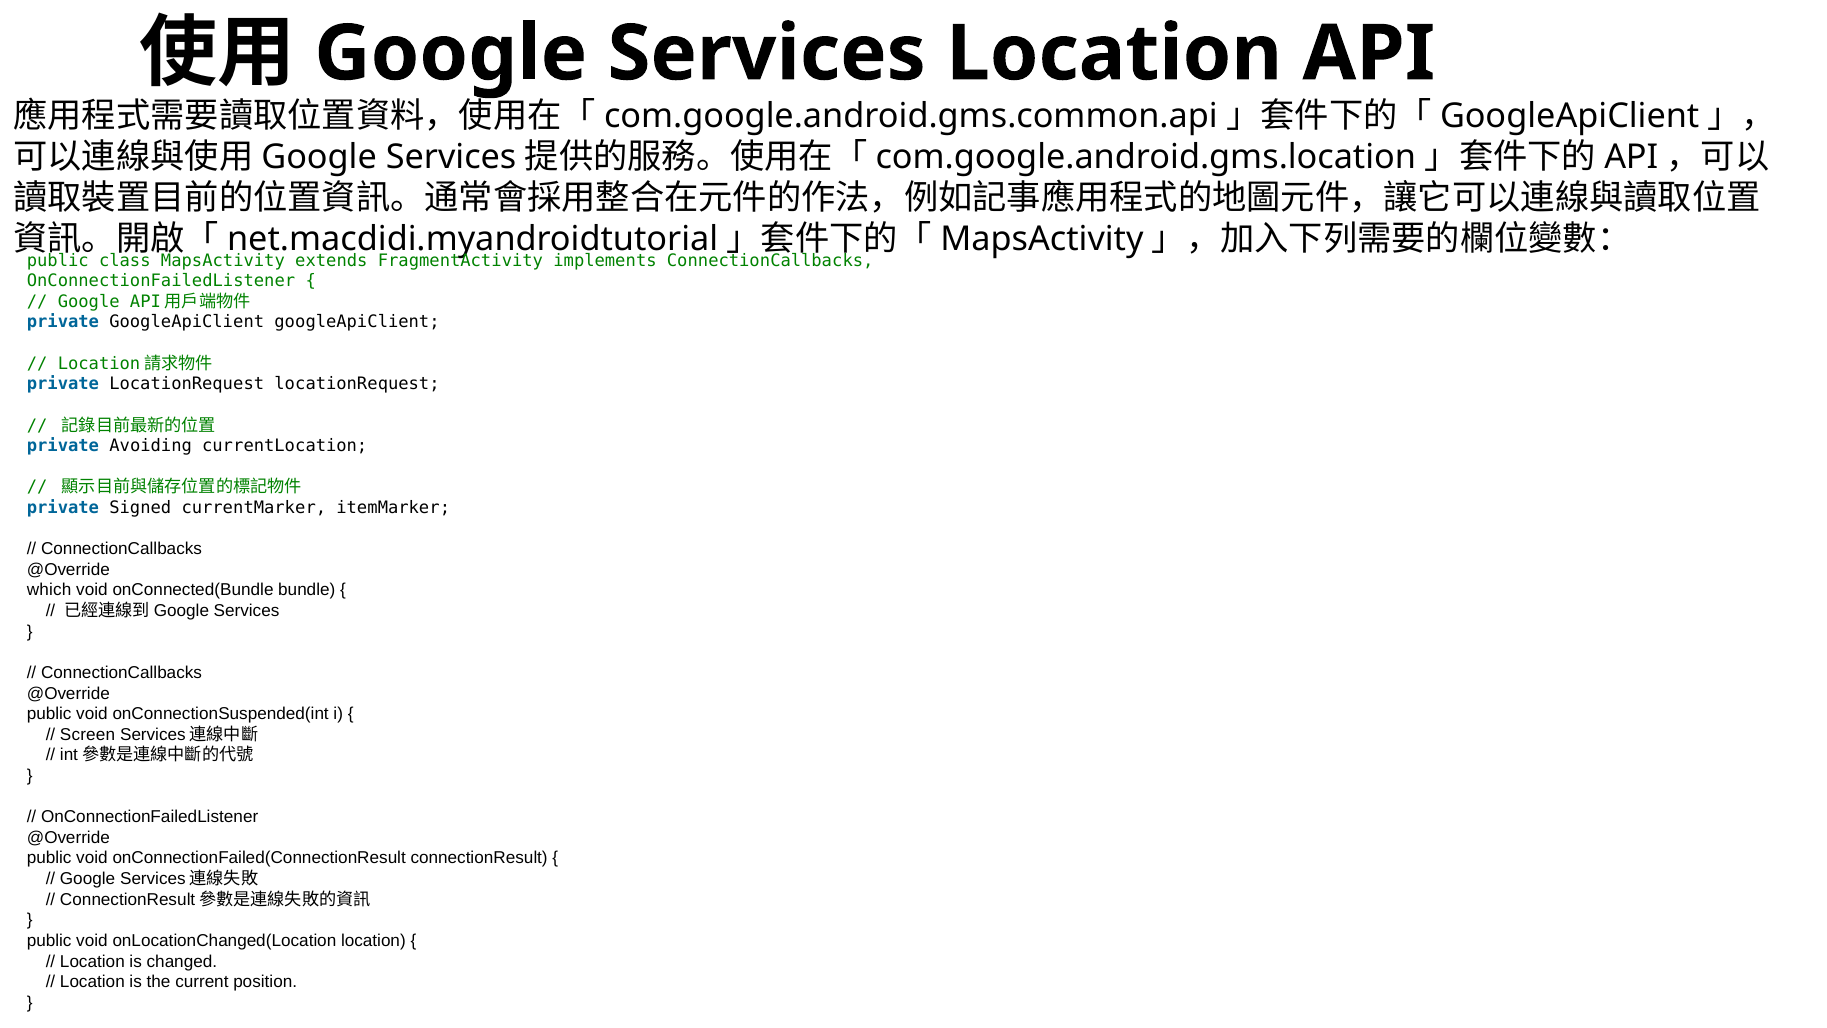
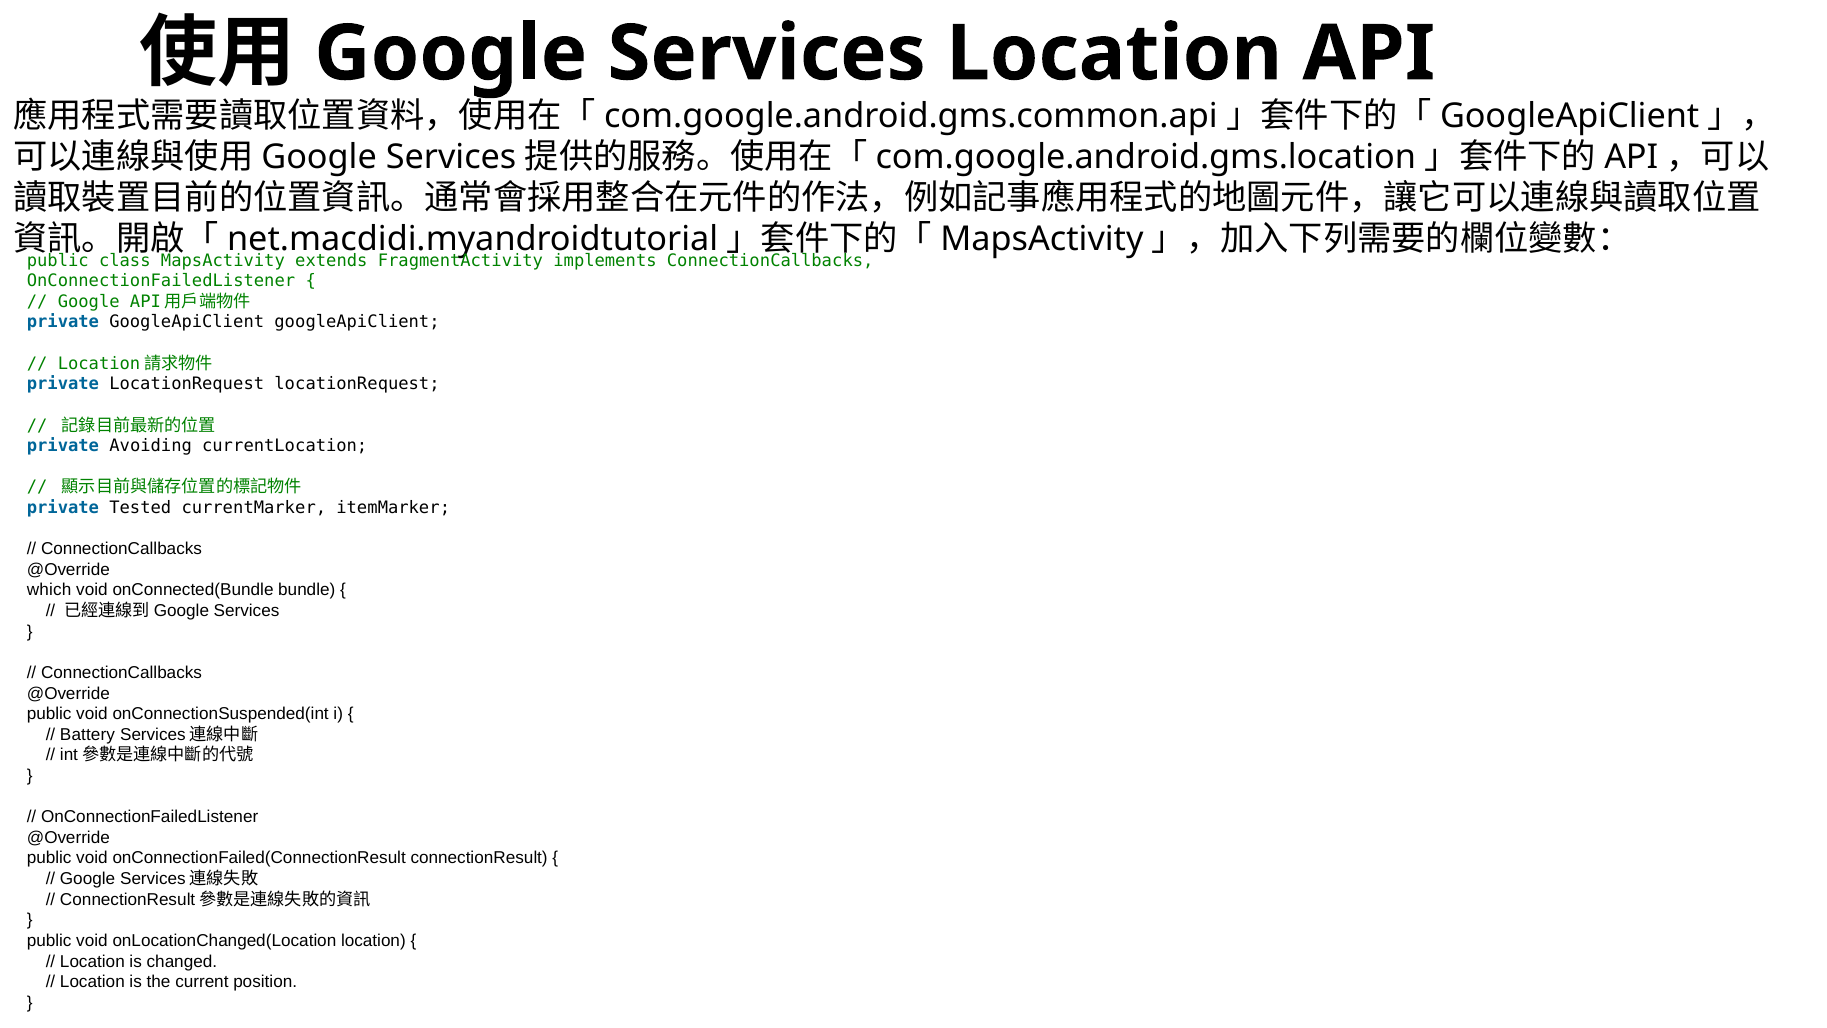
Signed: Signed -> Tested (140, 508)
Screen: Screen -> Battery (88, 734)
